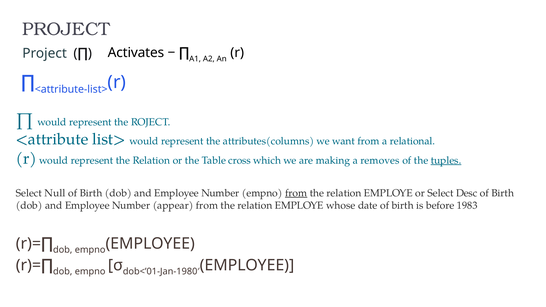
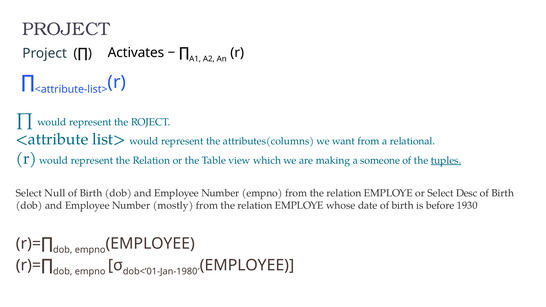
cross: cross -> view (239, 160)
removes: removes -> someone (380, 160)
from underline: present -> none (296, 193)
appear: appear -> mostly (173, 205)
1983: 1983 -> 1930 (467, 205)
